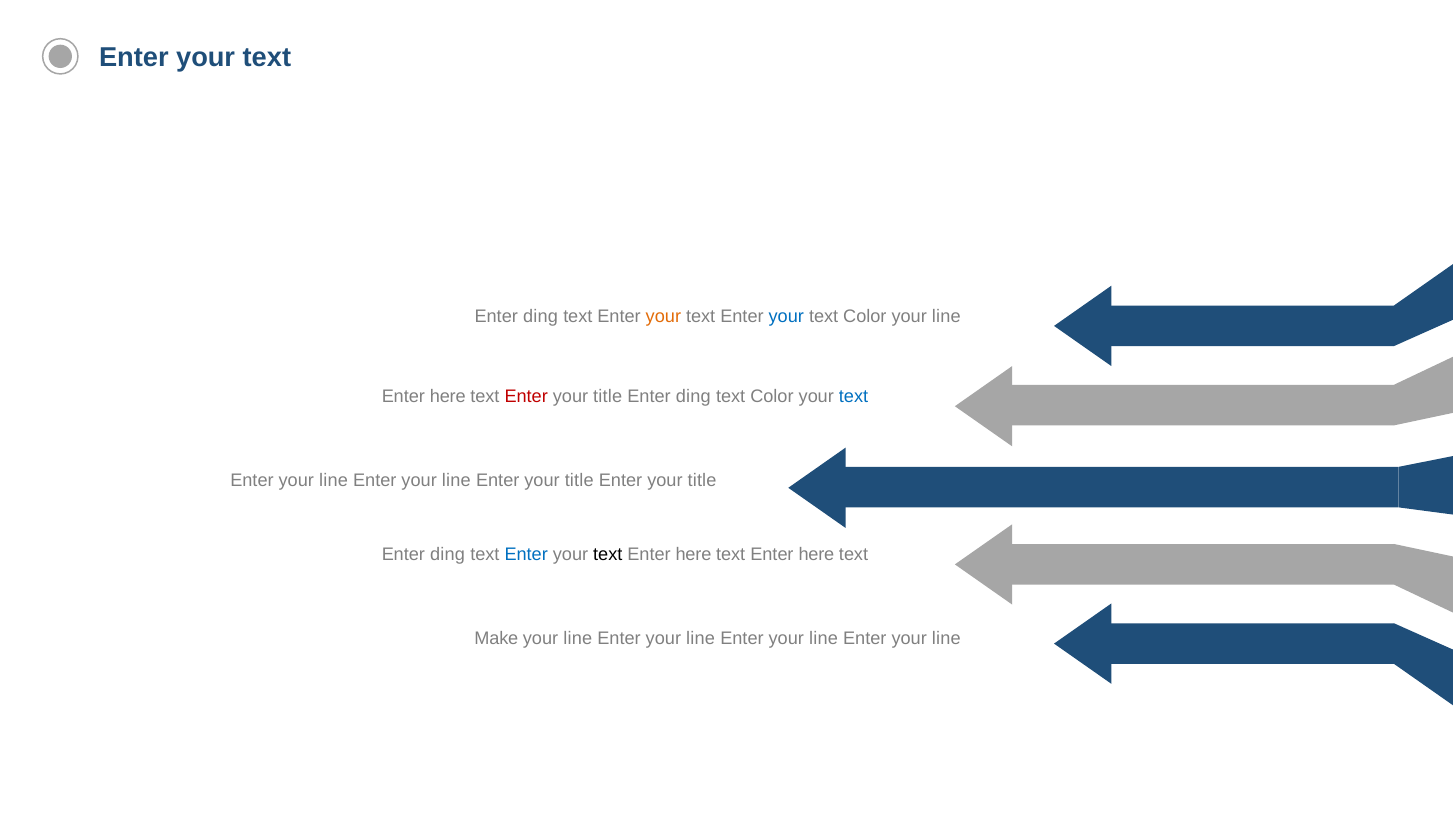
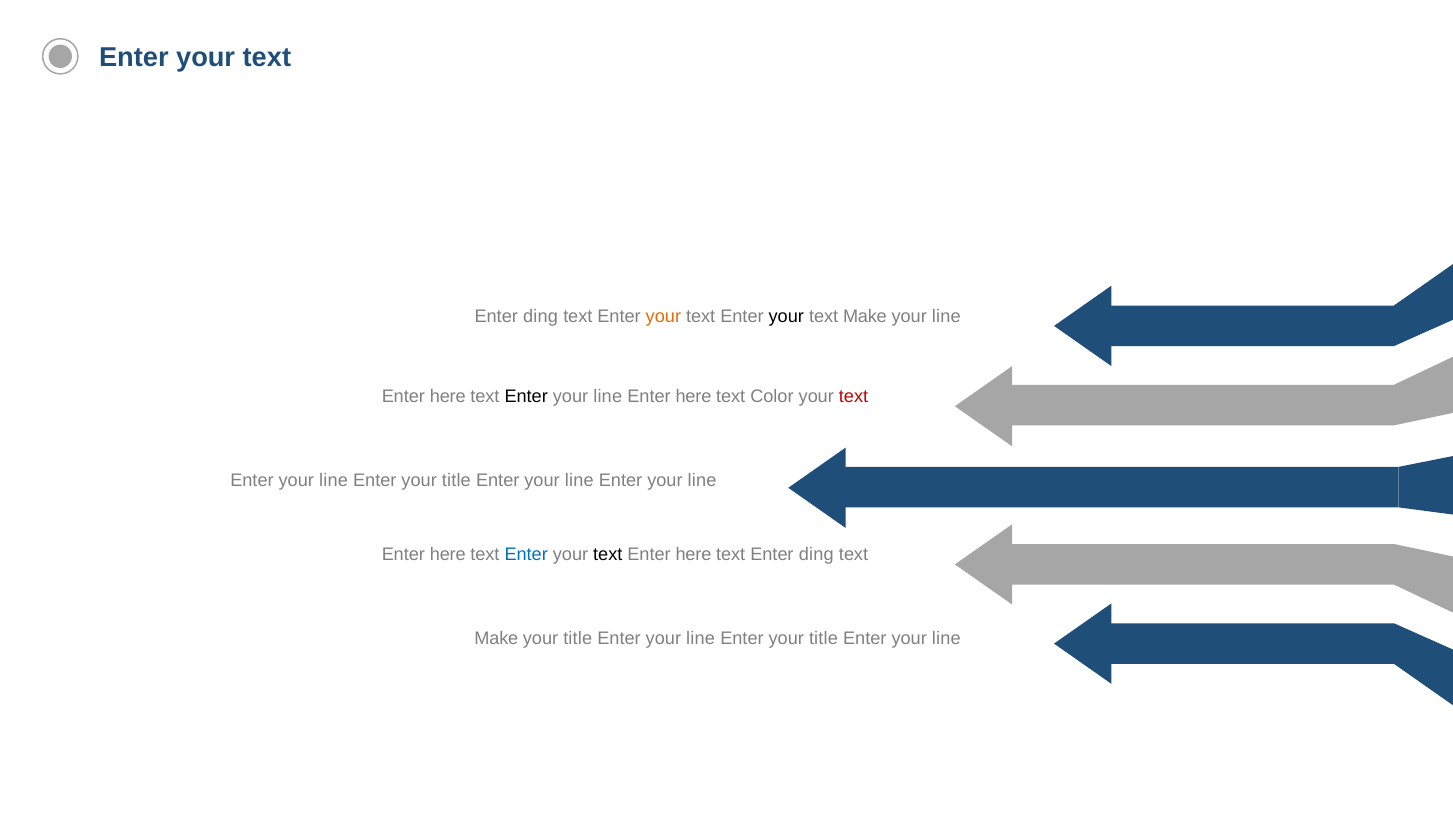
your colour: blue -> black (786, 317)
Color: Color -> Make (865, 317)
Enter colour: red -> black (526, 396)
title: title -> line (608, 396)
ding: ding -> here (693, 396)
text colour: blue -> red (854, 396)
line: line -> title (456, 481)
title: title -> line (579, 481)
title: title -> line (702, 481)
ding: ding -> here (448, 554)
here: here -> ding (816, 554)
line: line -> title (578, 638)
line: line -> title (823, 638)
